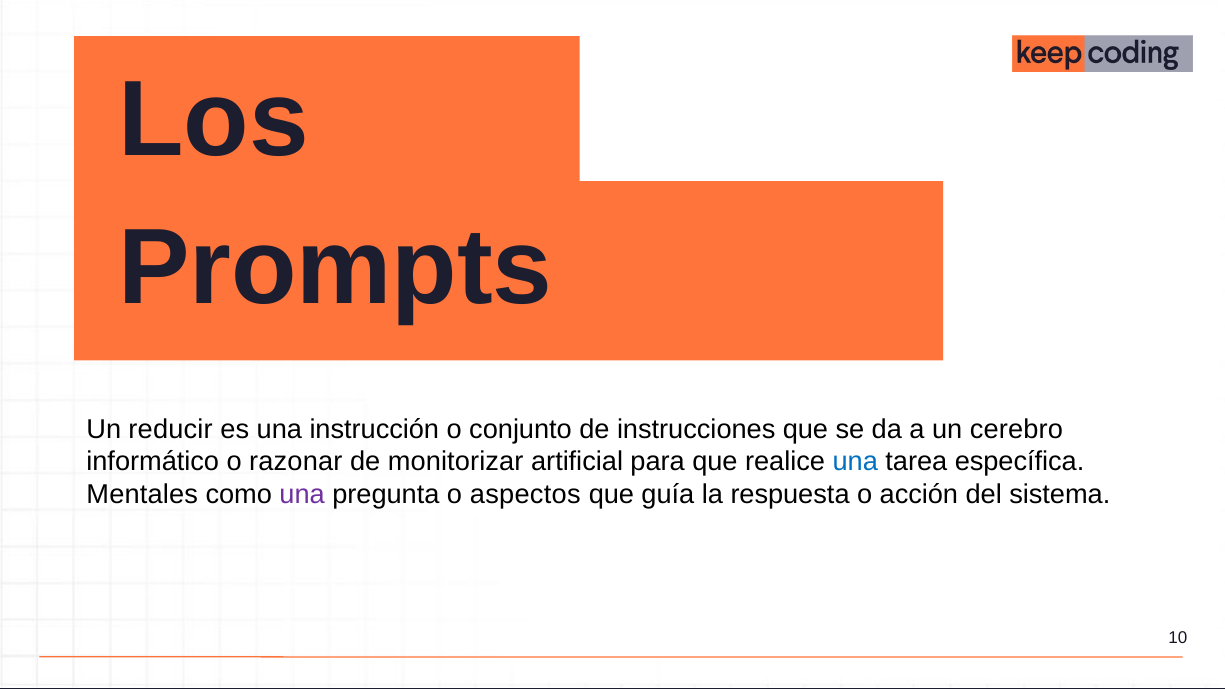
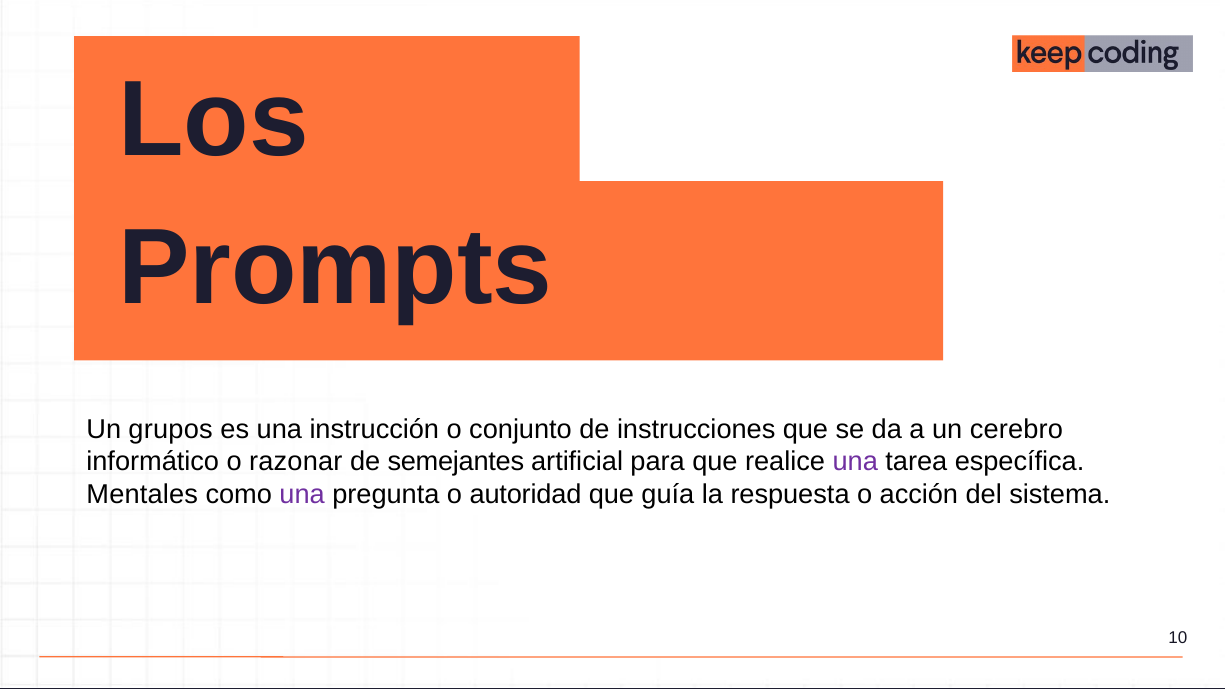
reducir: reducir -> grupos (171, 429)
monitorizar: monitorizar -> semejantes (456, 462)
una colour: blue -> purple (855, 462)
aspectos: aspectos -> autoridad (526, 495)
